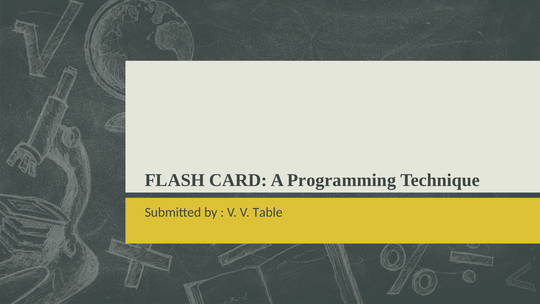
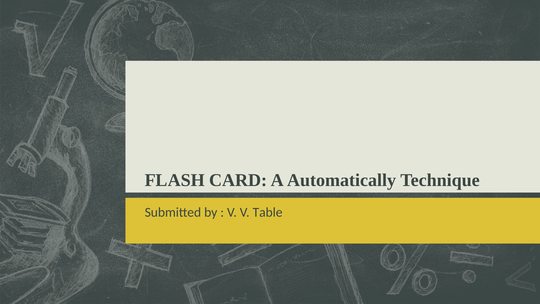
Programming: Programming -> Automatically (342, 180)
